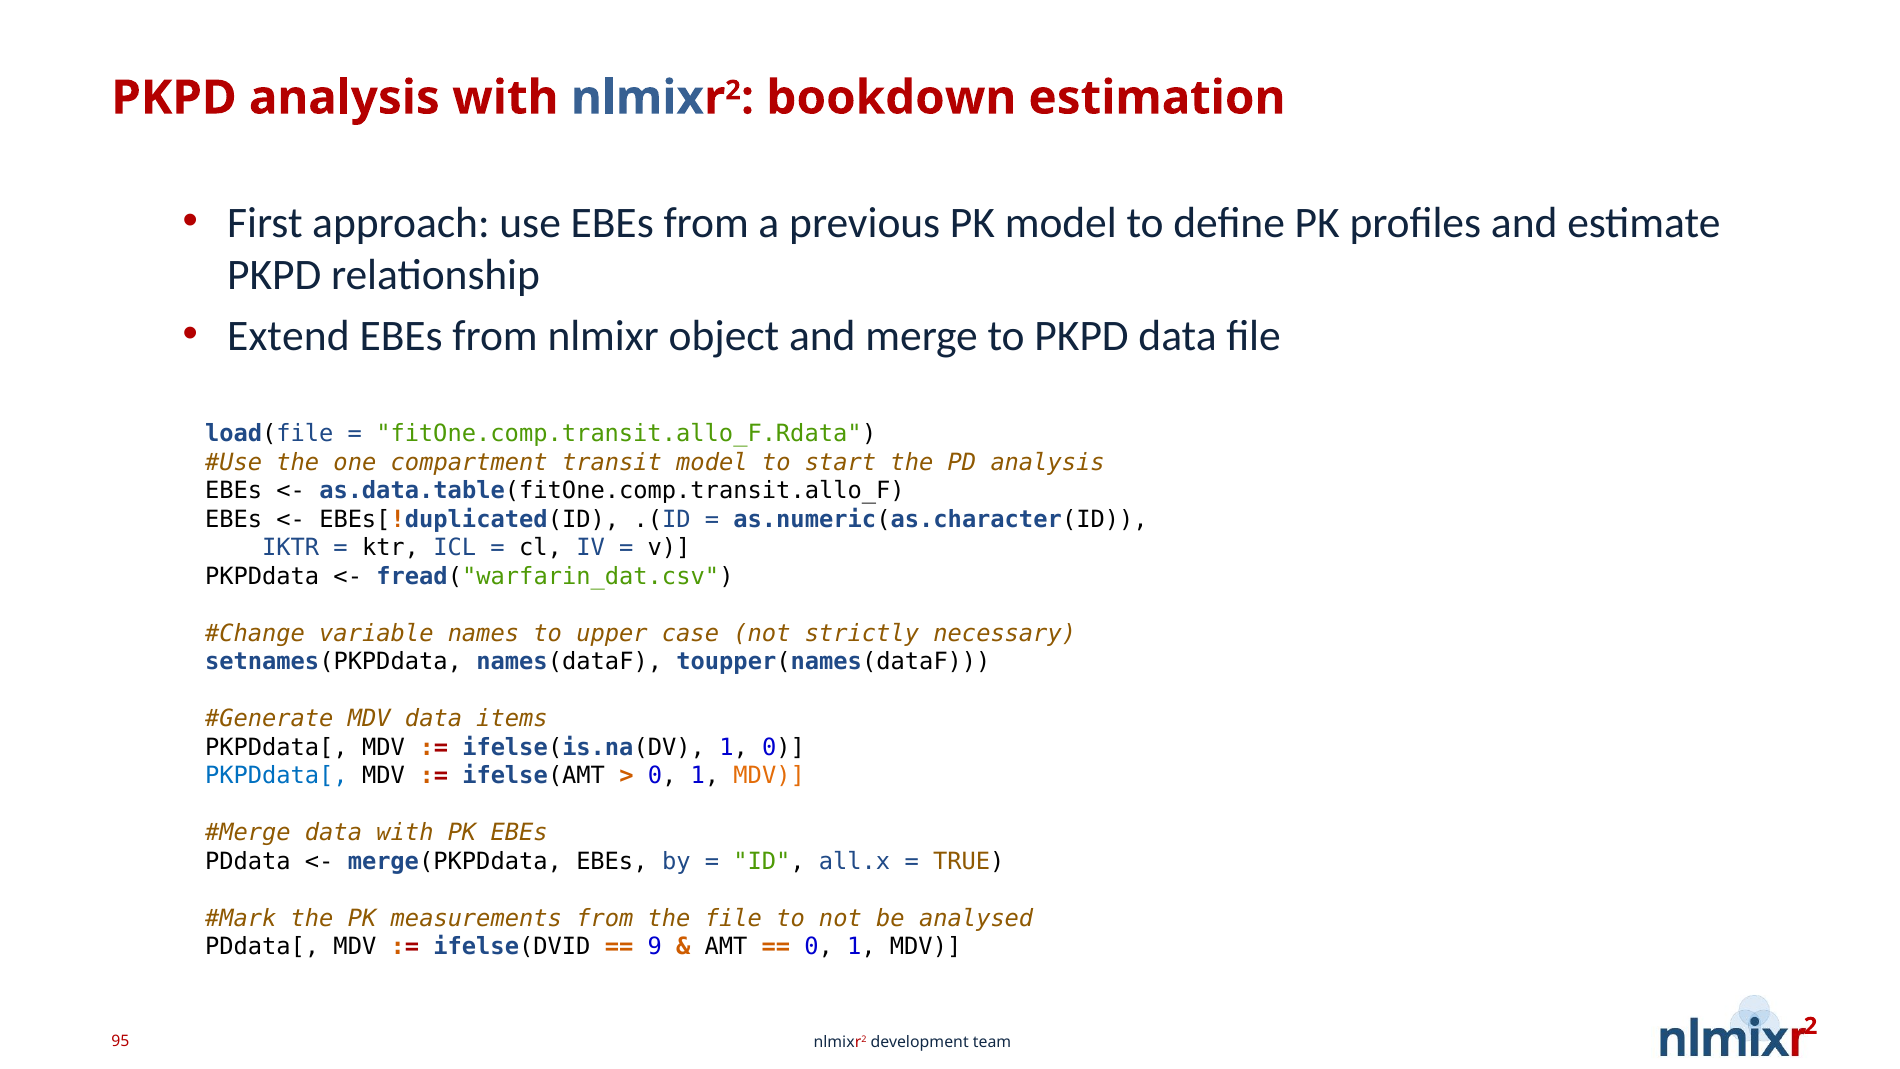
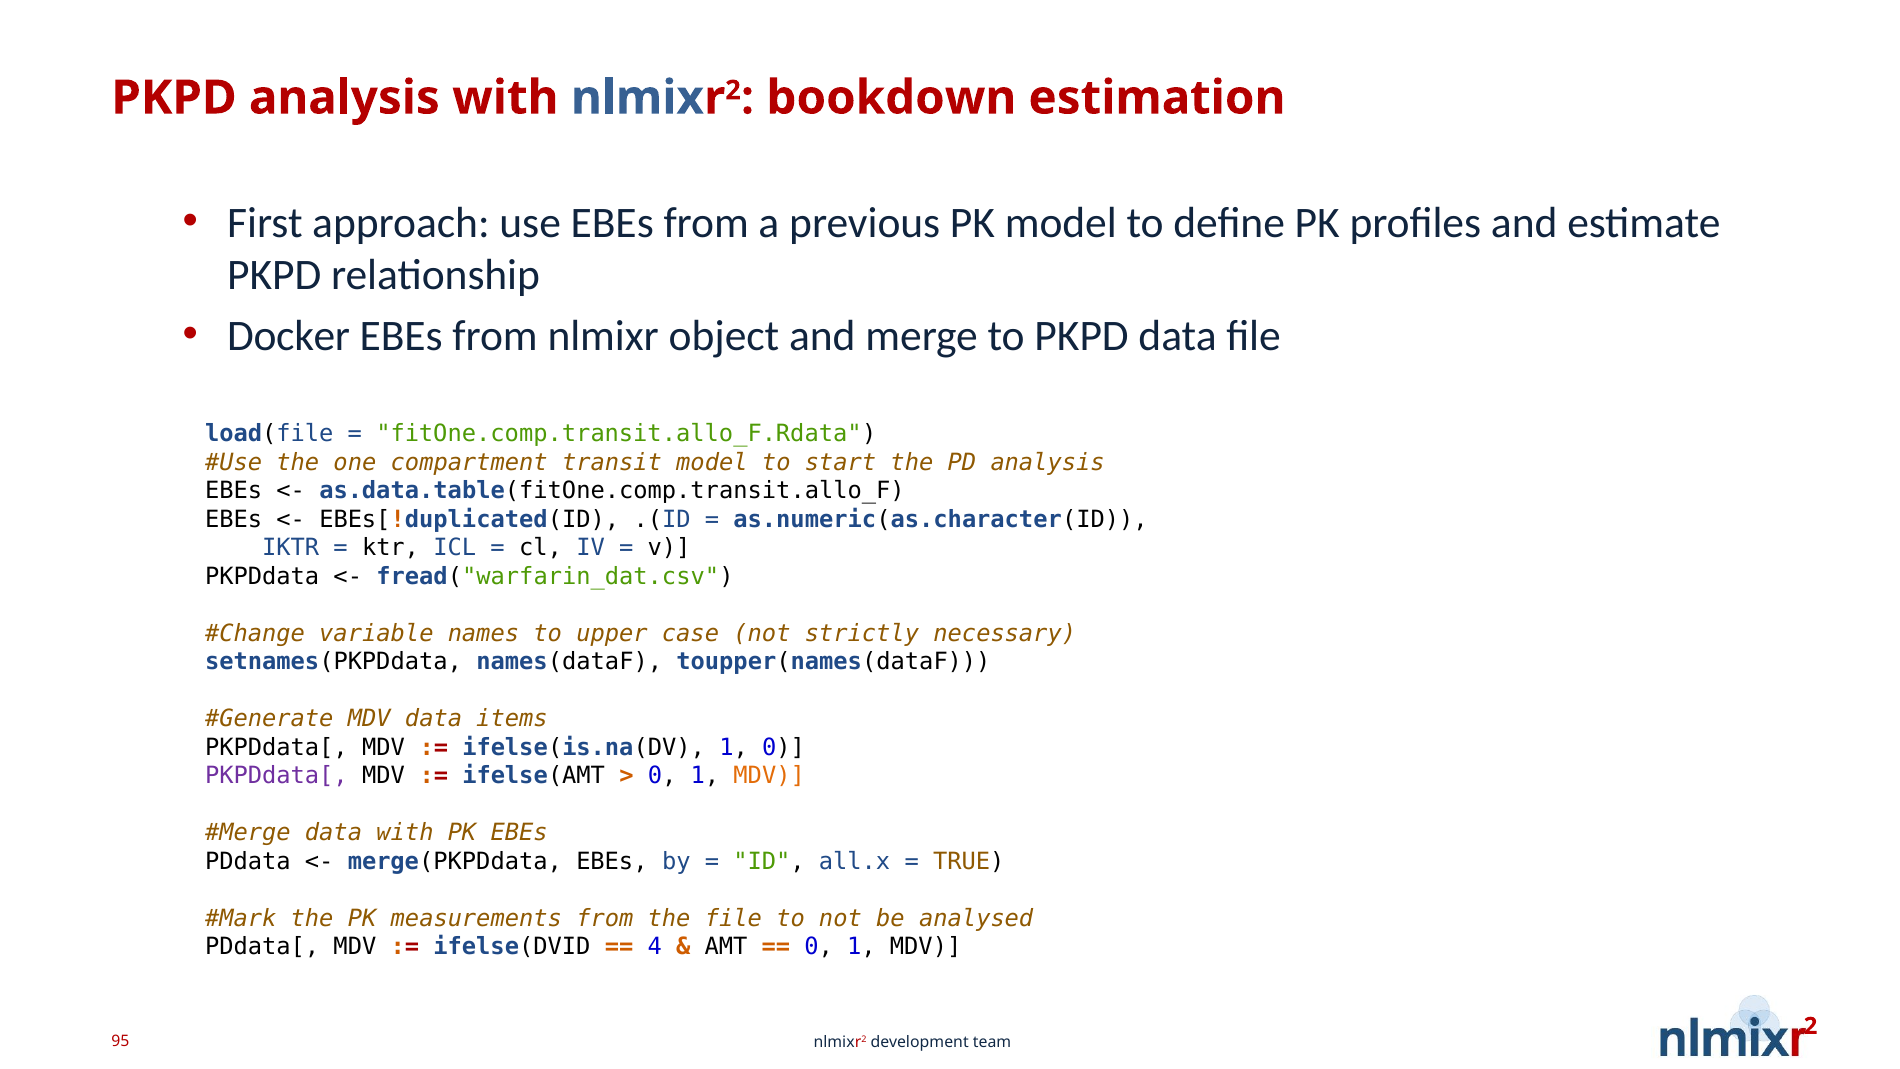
Extend: Extend -> Docker (289, 336)
PKPDdata[ colour: blue -> purple (276, 776)
9: 9 -> 4 (655, 947)
